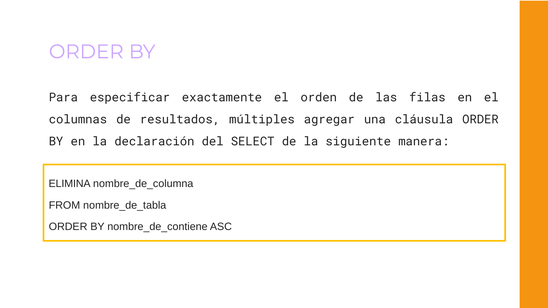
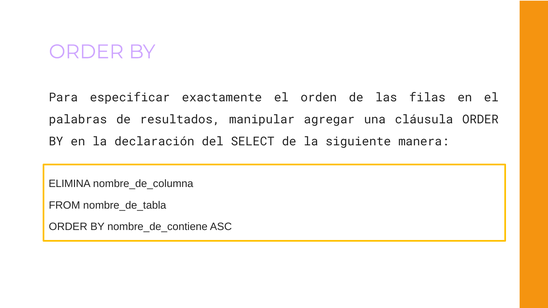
columnas: columnas -> palabras (78, 120)
múltiples: múltiples -> manipular (262, 120)
